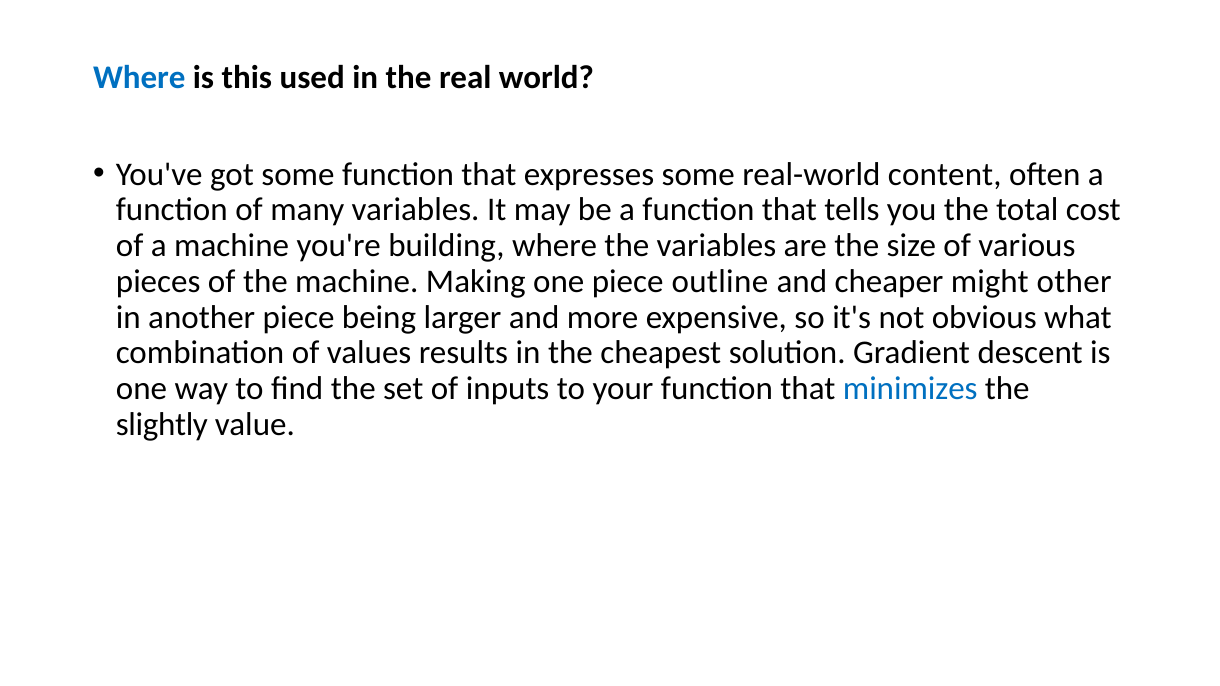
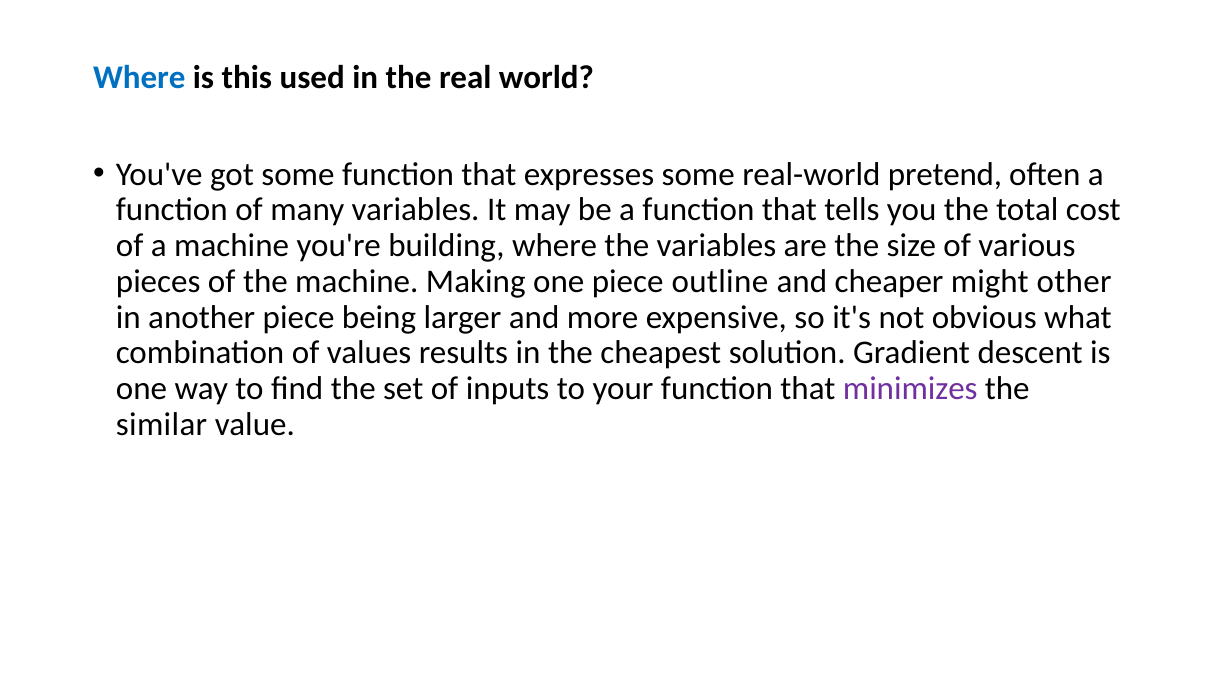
content: content -> pretend (945, 174)
minimizes colour: blue -> purple (910, 389)
slightly: slightly -> similar (162, 425)
